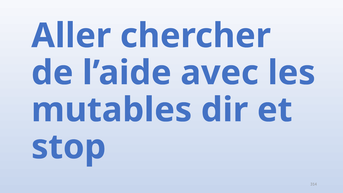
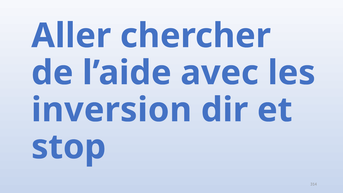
mutables: mutables -> inversion (112, 110)
